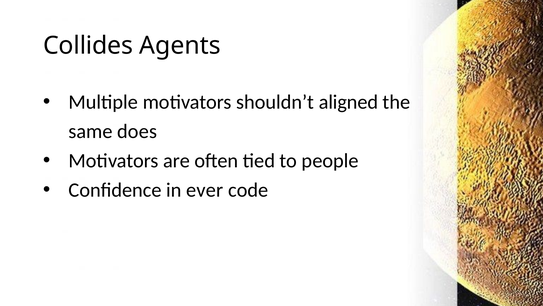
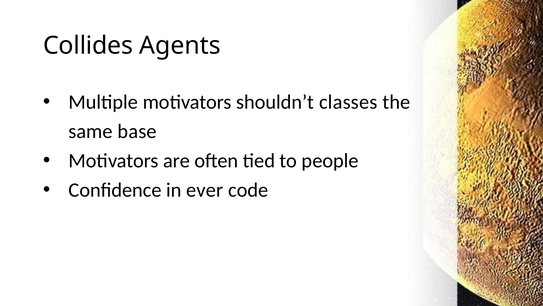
aligned: aligned -> classes (348, 102)
does: does -> base (137, 131)
